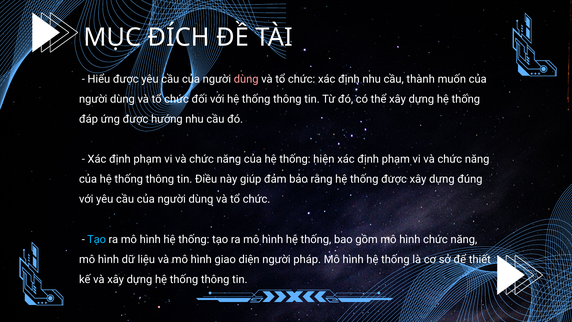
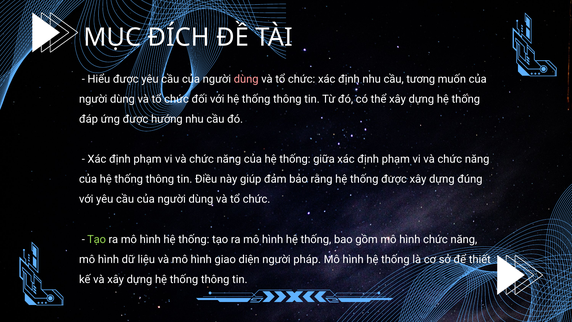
thành: thành -> tương (421, 79)
hiện: hiện -> giữa (324, 159)
Tạo colour: light blue -> light green (97, 239)
